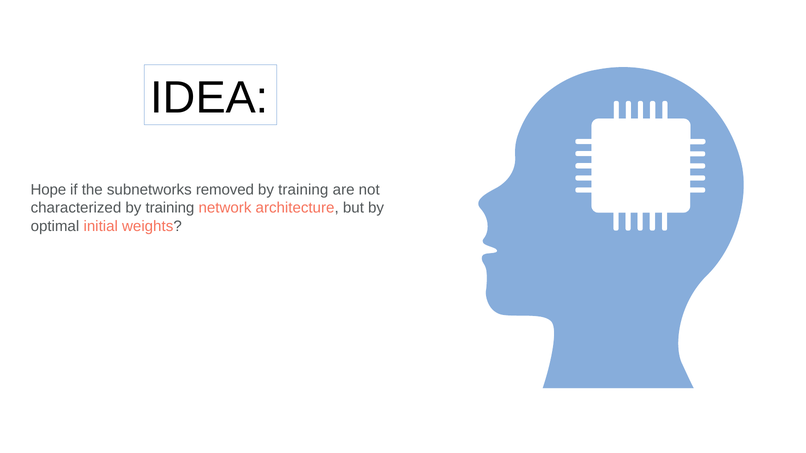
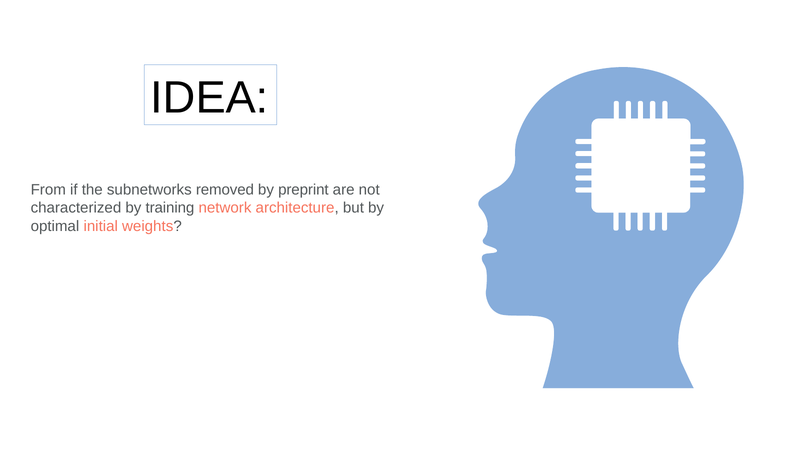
Hope: Hope -> From (48, 190)
training: training -> preprint (303, 190)
